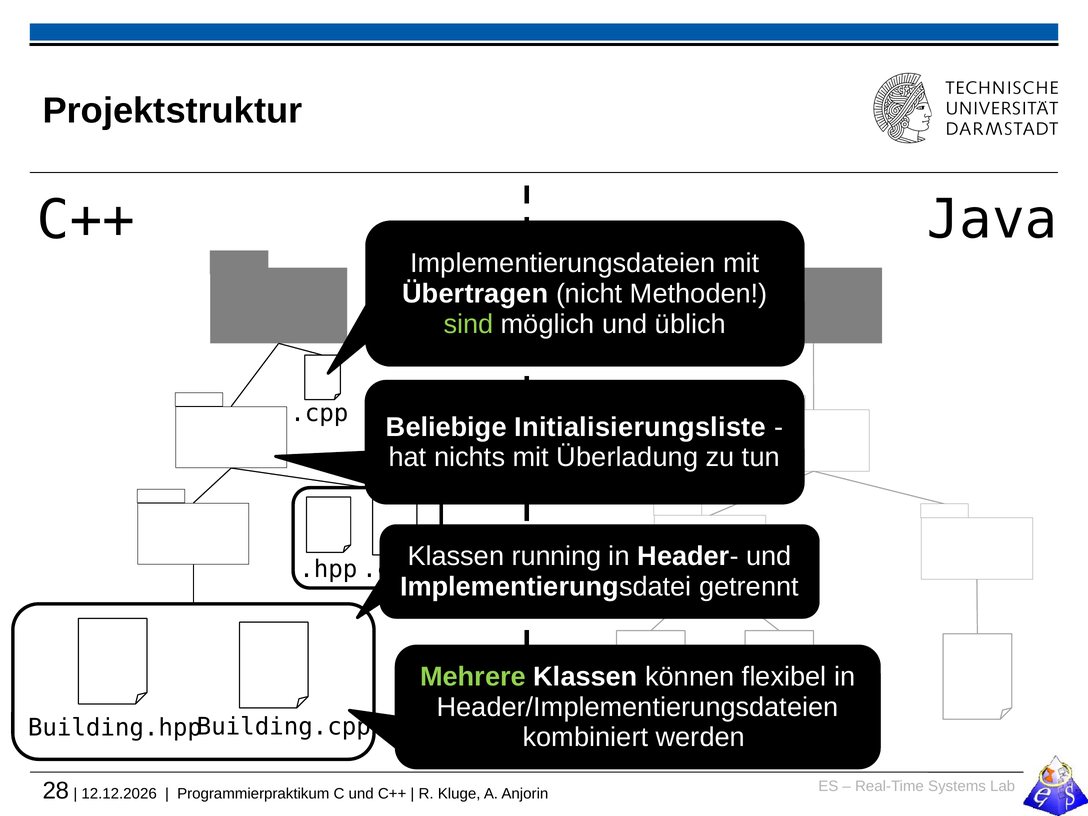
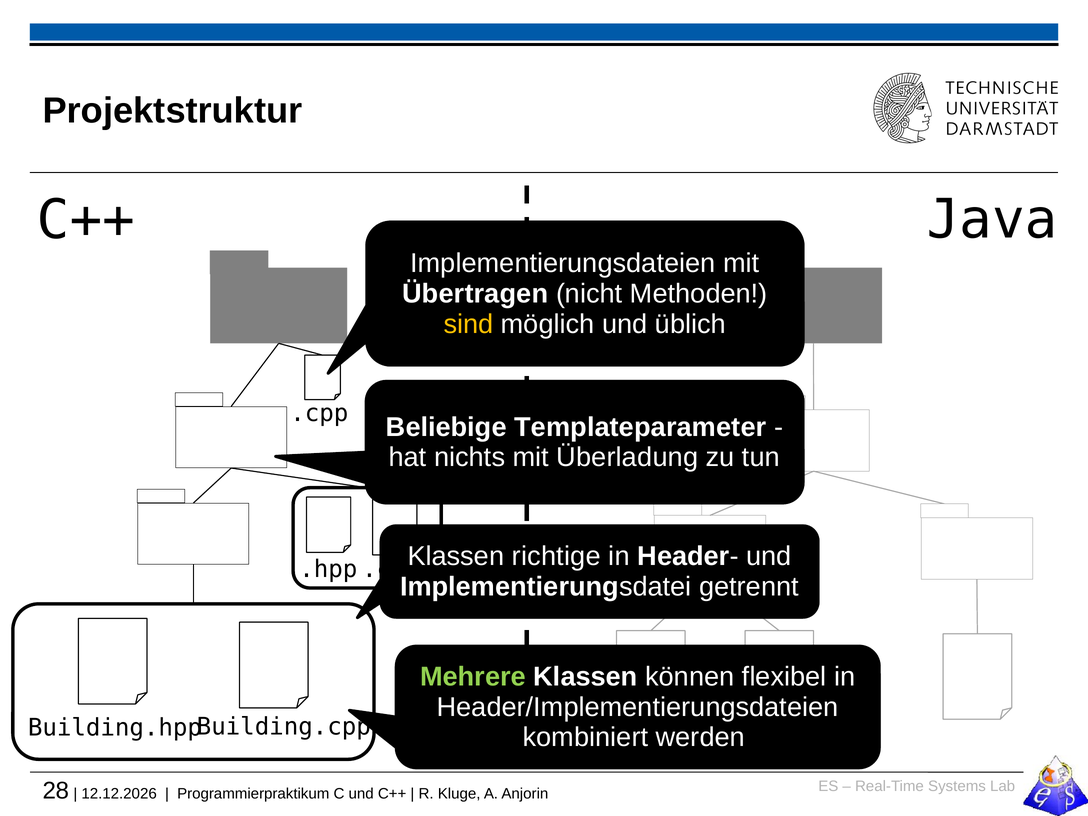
sind colour: light green -> yellow (468, 324)
Initialisierungsliste: Initialisierungsliste -> Templateparameter (640, 427)
running: running -> richtige (556, 556)
